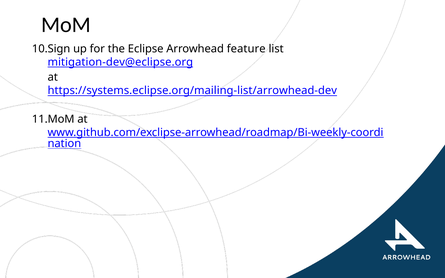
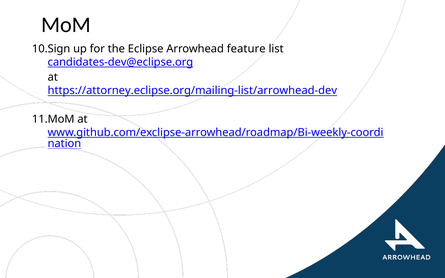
mitigation-dev@eclipse.org: mitigation-dev@eclipse.org -> candidates-dev@eclipse.org (120, 62)
https://systems.eclipse.org/mailing-list/arrowhead-dev: https://systems.eclipse.org/mailing-list/arrowhead-dev -> https://attorney.eclipse.org/mailing-list/arrowhead-dev (192, 91)
